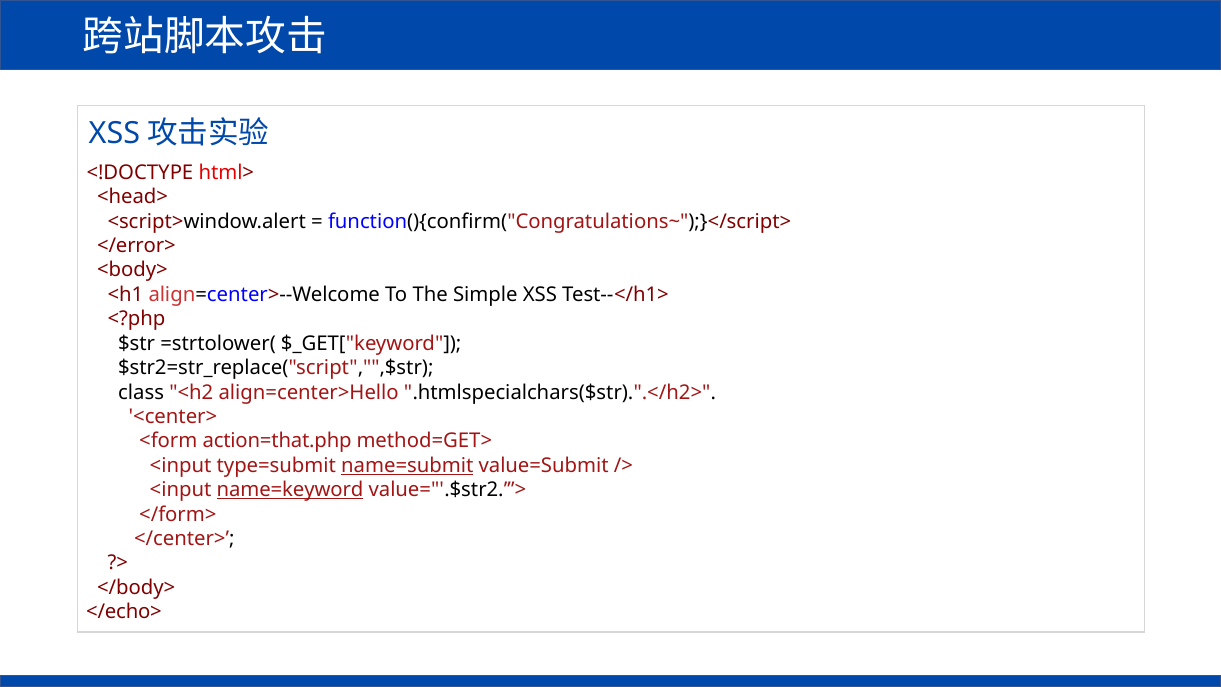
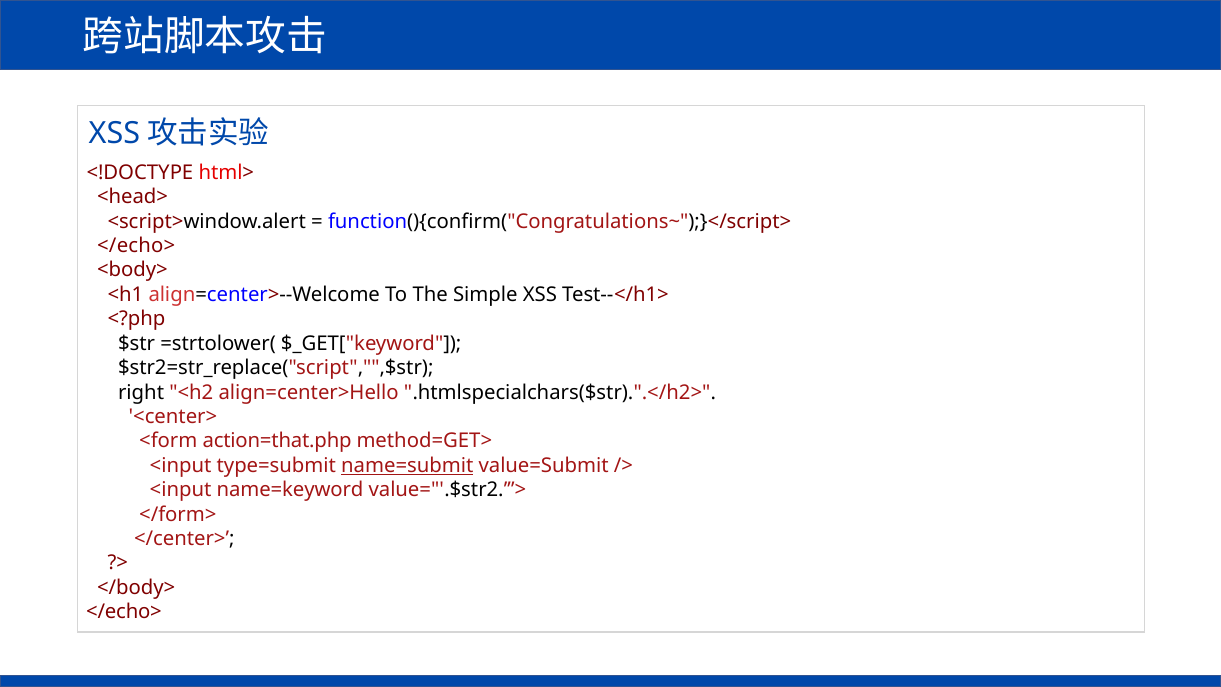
</error>: </error> -> </echo> (136, 246)
class: class -> right (141, 392)
name=keyword underline: present -> none (290, 490)
